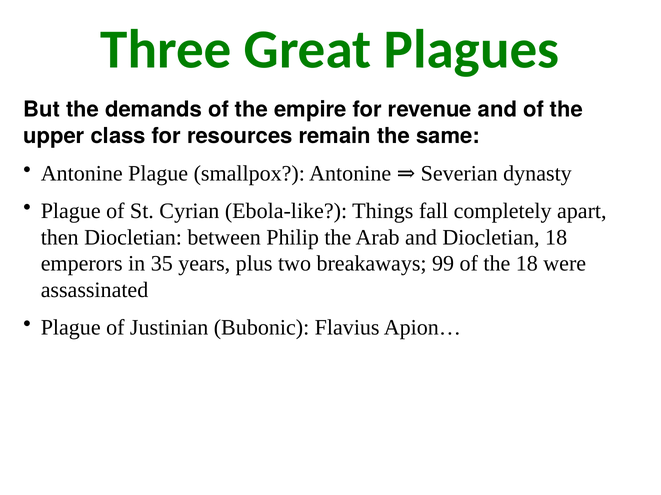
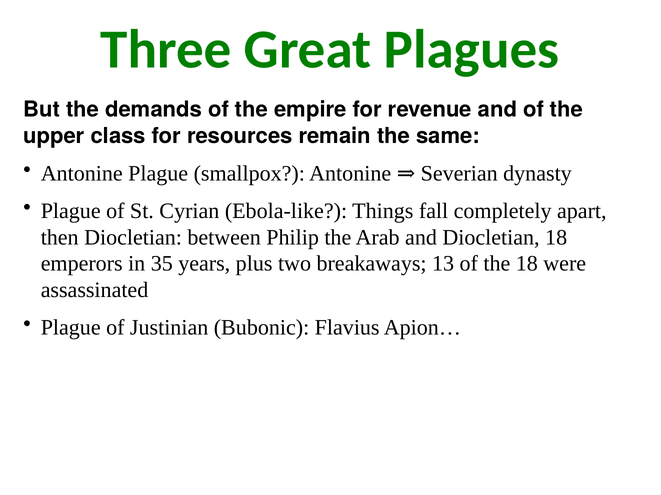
99: 99 -> 13 (443, 264)
